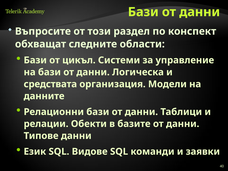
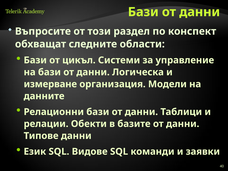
средствата: средствата -> измерване (50, 84)
